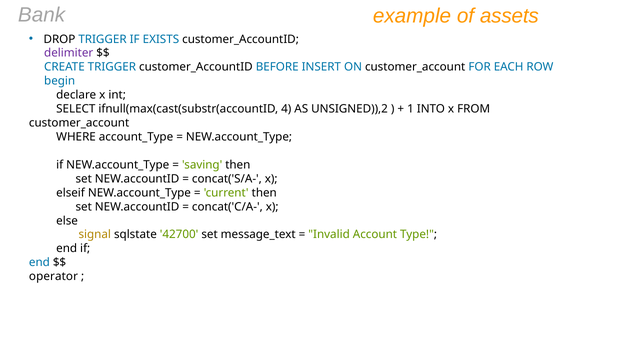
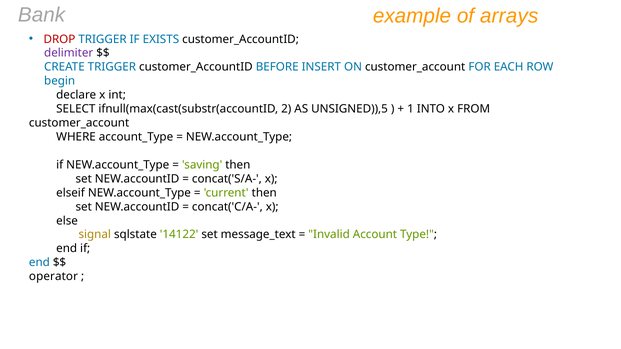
assets: assets -> arrays (509, 16)
DROP colour: black -> red (59, 39)
4: 4 -> 2 (286, 109)
UNSIGNED)),2: UNSIGNED)),2 -> UNSIGNED)),5 (350, 109)
42700: 42700 -> 14122 (179, 235)
